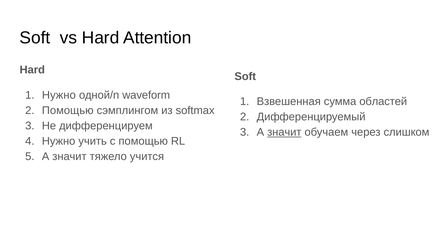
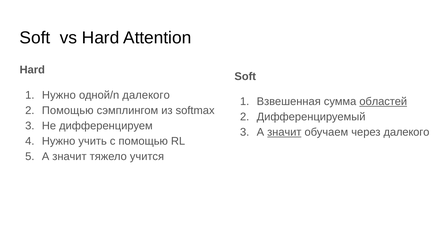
одной/n waveform: waveform -> далекого (146, 95)
областей underline: none -> present (383, 102)
через слишком: слишком -> далекого (406, 132)
